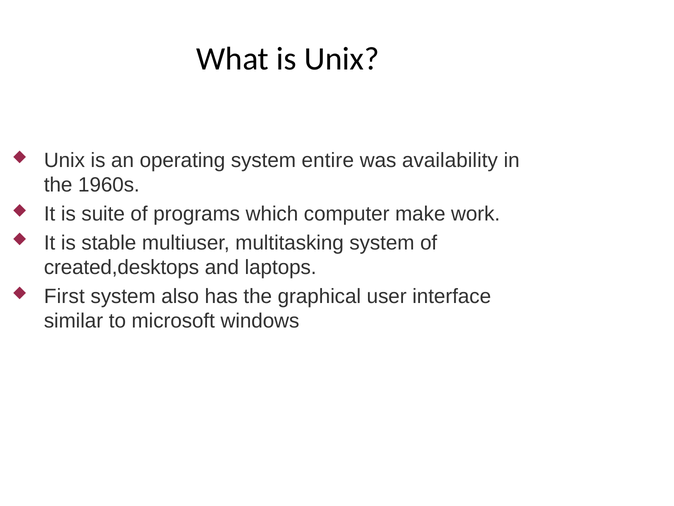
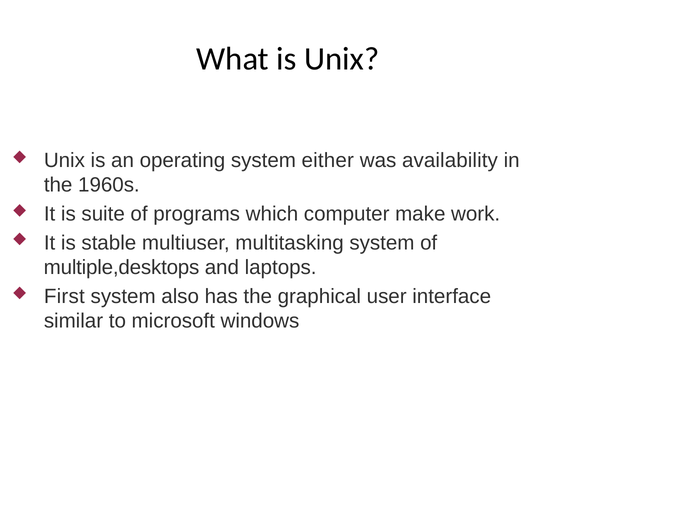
entire: entire -> either (328, 160)
created,desktops: created,desktops -> multiple,desktops (122, 267)
